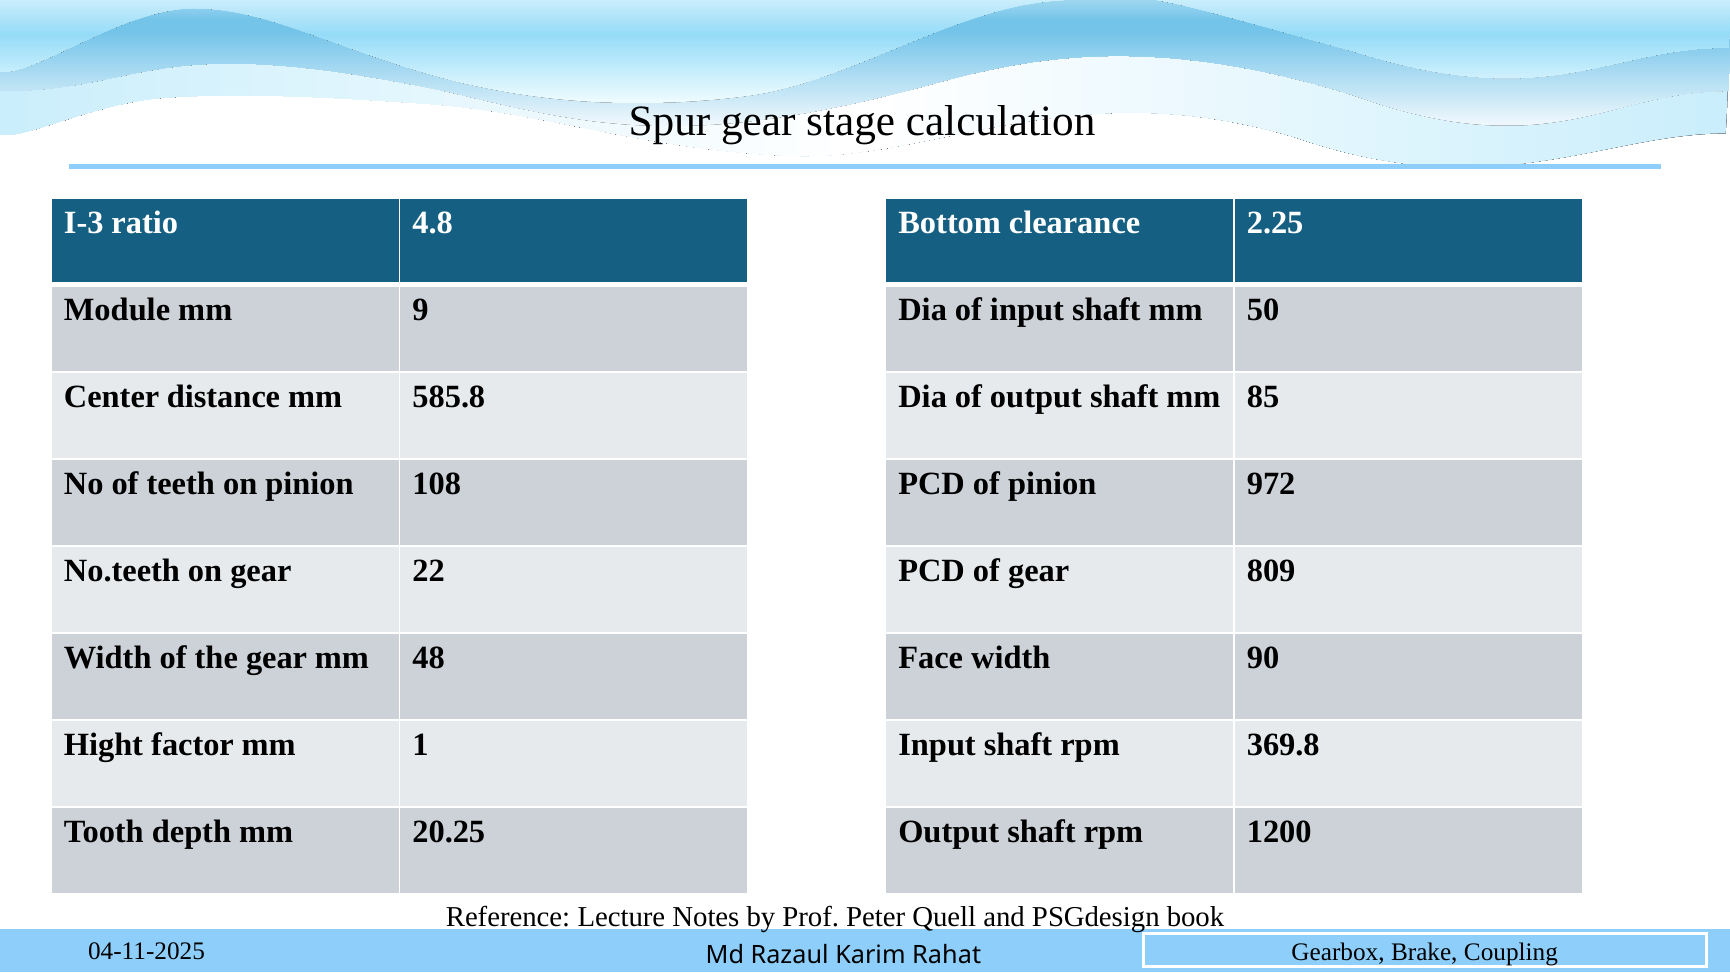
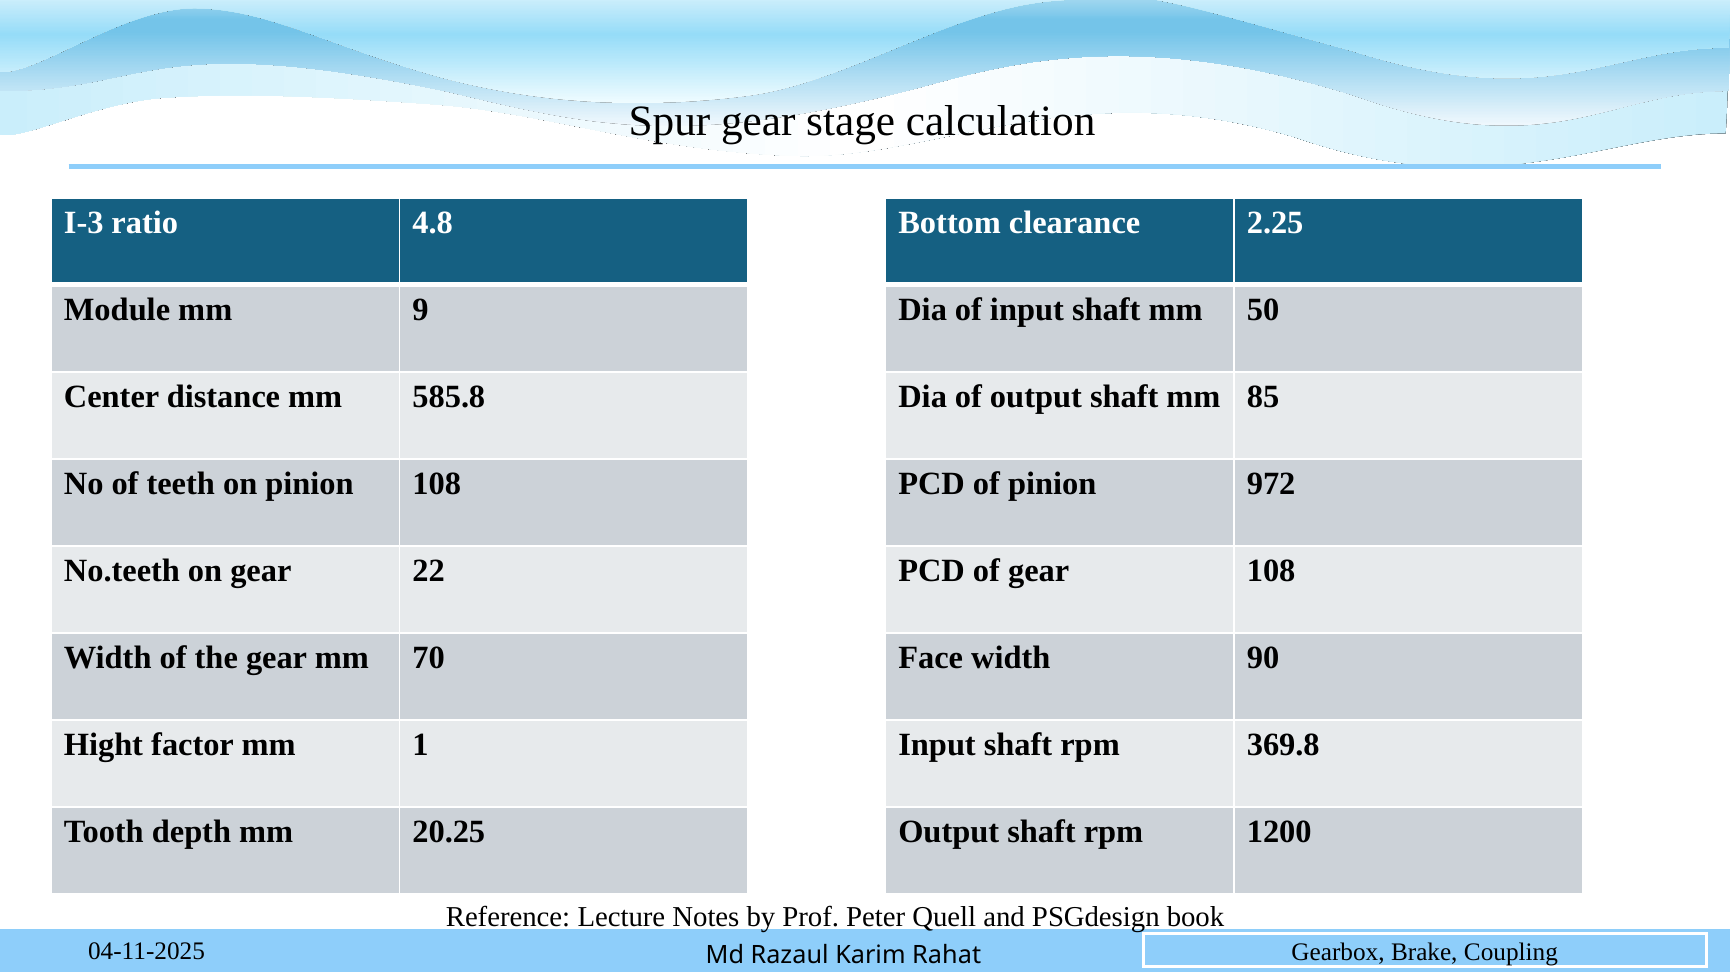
gear 809: 809 -> 108 (1271, 571)
48: 48 -> 70 (429, 658)
